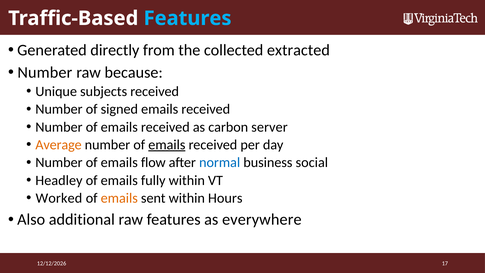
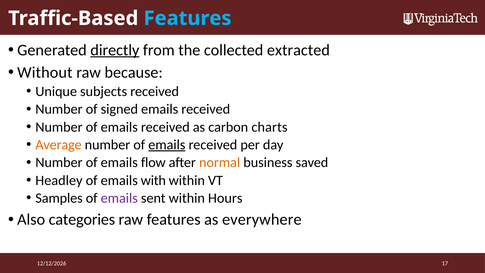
directly underline: none -> present (115, 50)
Number: Number -> Without (45, 73)
server: server -> charts (269, 127)
normal colour: blue -> orange (220, 162)
social: social -> saved (312, 162)
fully: fully -> with (153, 180)
Worked: Worked -> Samples (59, 198)
emails colour: orange -> purple (119, 198)
additional: additional -> categories (82, 219)
